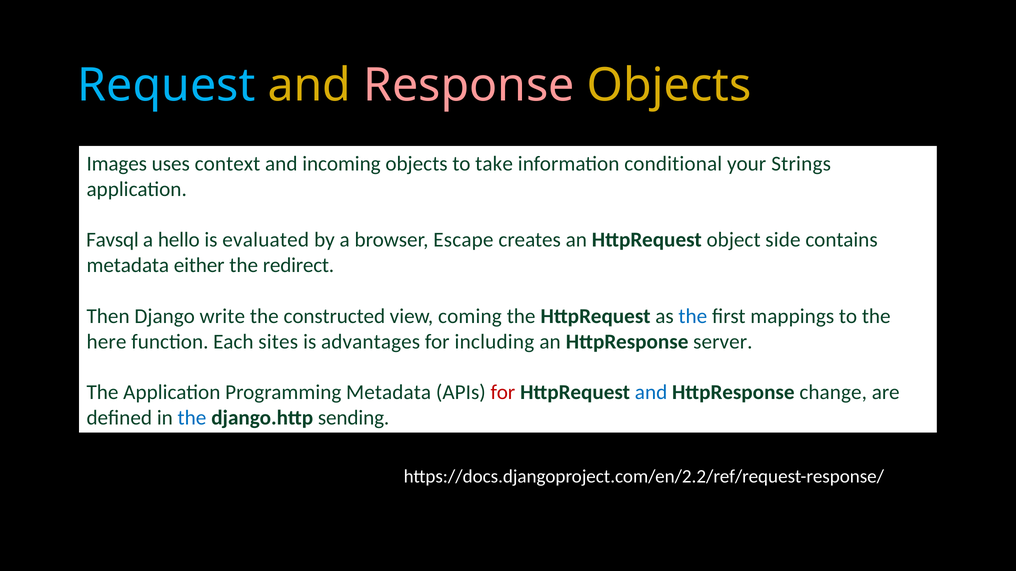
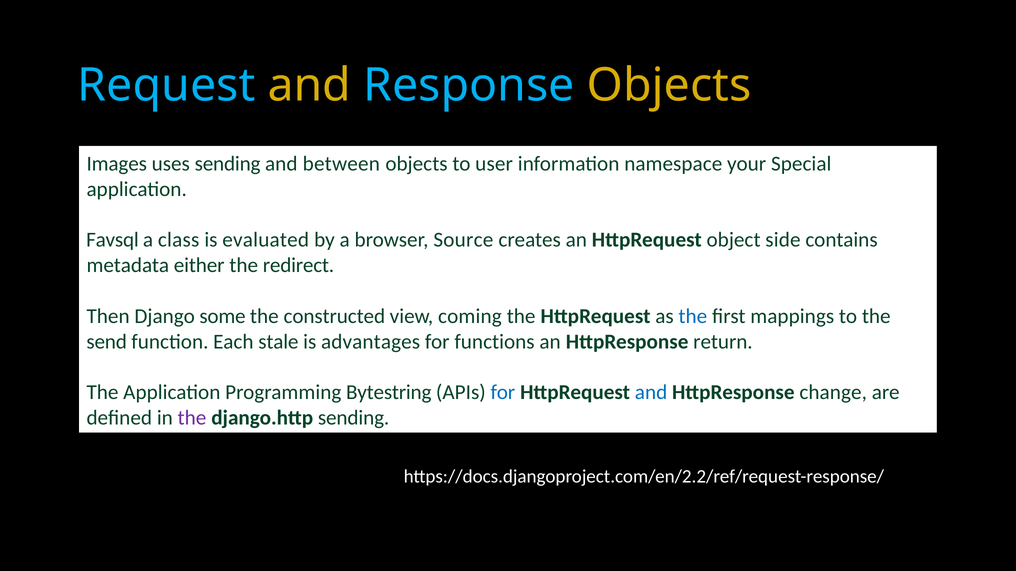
Response colour: pink -> light blue (469, 85)
uses context: context -> sending (228, 164)
incoming: incoming -> between (341, 164)
take: take -> user (494, 164)
conditional: conditional -> namespace (673, 164)
Strings: Strings -> Special (801, 164)
hello: hello -> class (179, 240)
Escape: Escape -> Source (463, 240)
write: write -> some (223, 316)
here: here -> send (107, 342)
sites: sites -> stale (278, 342)
including: including -> functions (495, 342)
server: server -> return (723, 342)
Programming Metadata: Metadata -> Bytestring (389, 393)
for colour: red -> blue (503, 393)
the colour: blue -> purple (192, 418)
